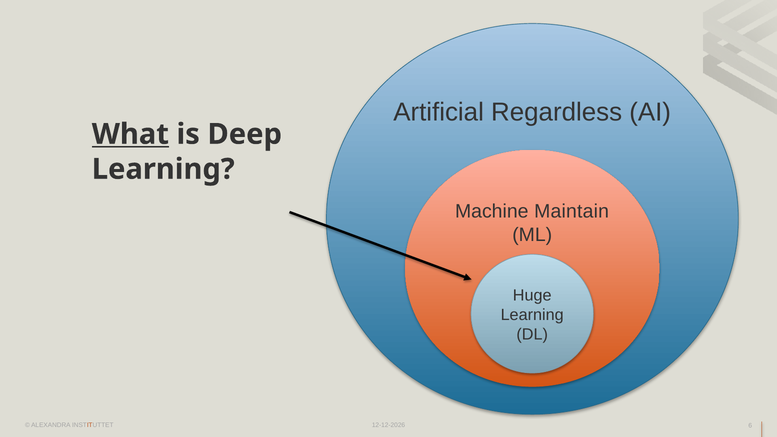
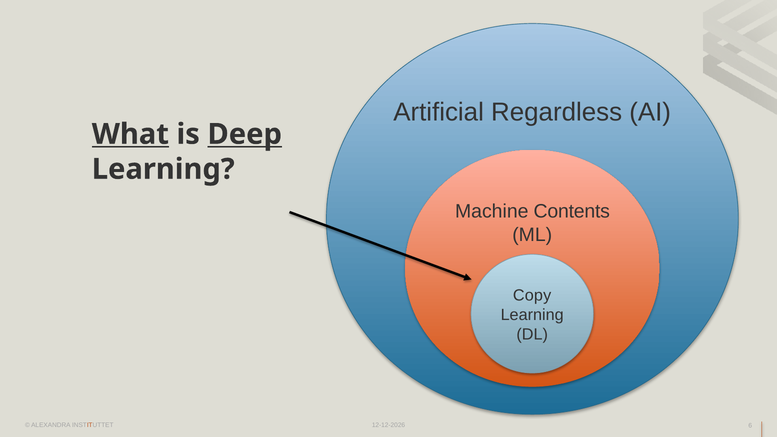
Deep underline: none -> present (245, 134)
Maintain: Maintain -> Contents (572, 211)
Huge: Huge -> Copy (532, 295)
